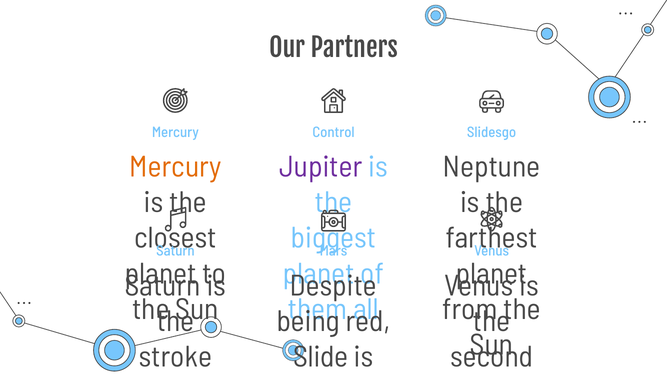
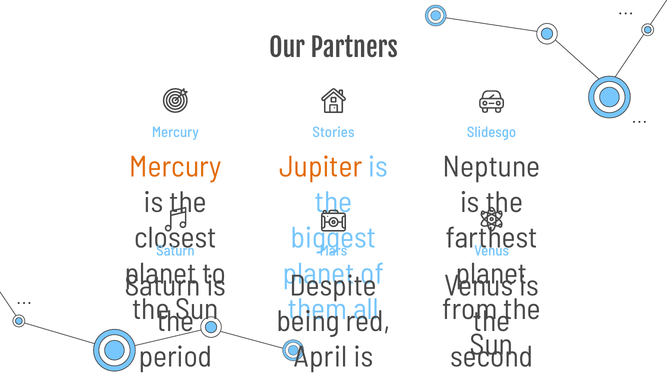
Control: Control -> Stories (333, 132)
Jupiter colour: purple -> orange (321, 167)
stroke: stroke -> period (175, 357)
Slide: Slide -> April (321, 357)
